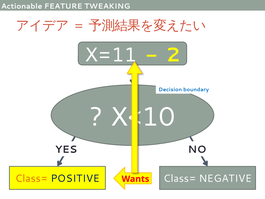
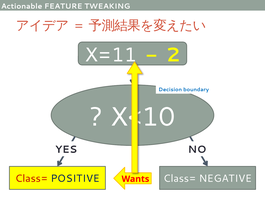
Class= colour: orange -> red (31, 178)
